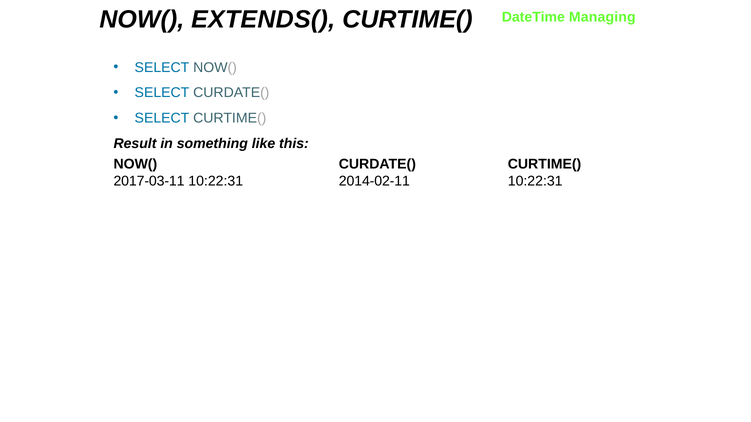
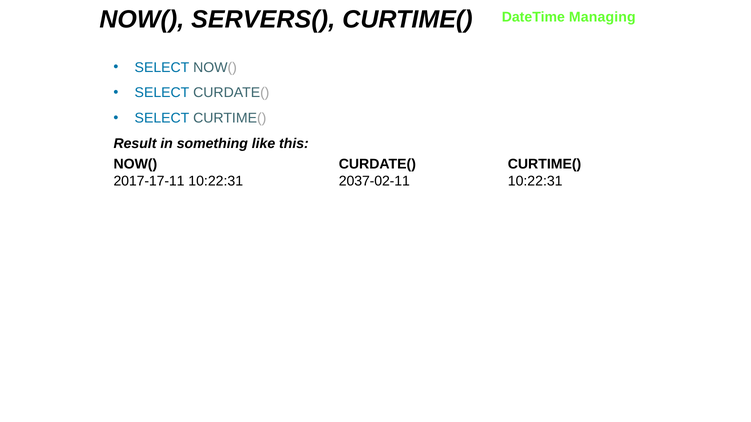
EXTENDS(: EXTENDS( -> SERVERS( (263, 20)
2017-03-11: 2017-03-11 -> 2017-17-11 (149, 181)
2014-02-11: 2014-02-11 -> 2037-02-11 (374, 181)
